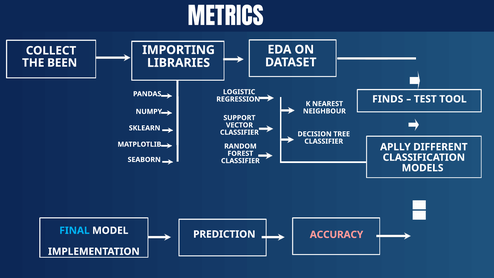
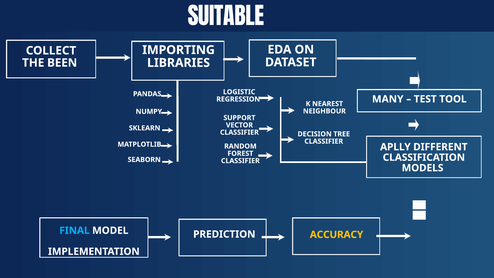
METRICS: METRICS -> SUITABLE (226, 17)
FINDS: FINDS -> MANY (388, 99)
ACCURACY colour: pink -> yellow (337, 235)
